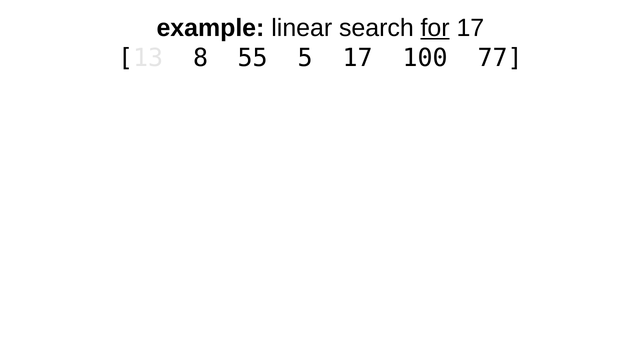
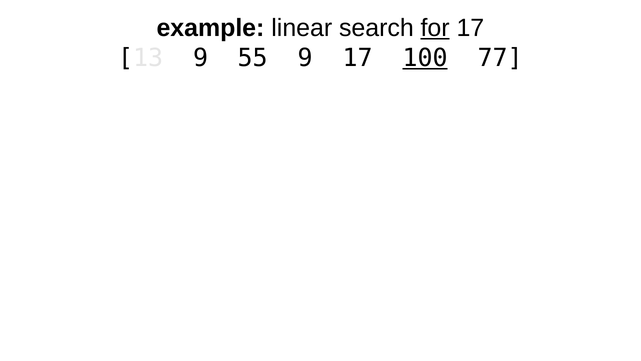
13 8: 8 -> 9 (201, 58)
55 5: 5 -> 9 (305, 58)
100 underline: none -> present (425, 58)
